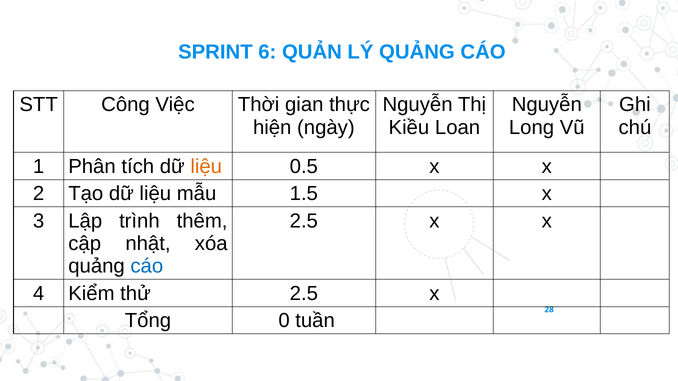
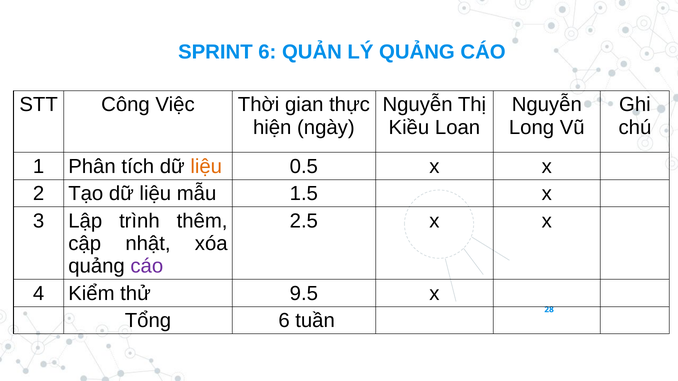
cáo colour: blue -> purple (147, 266)
thử 2.5: 2.5 -> 9.5 (304, 294)
Tổng 0: 0 -> 6 (284, 321)
